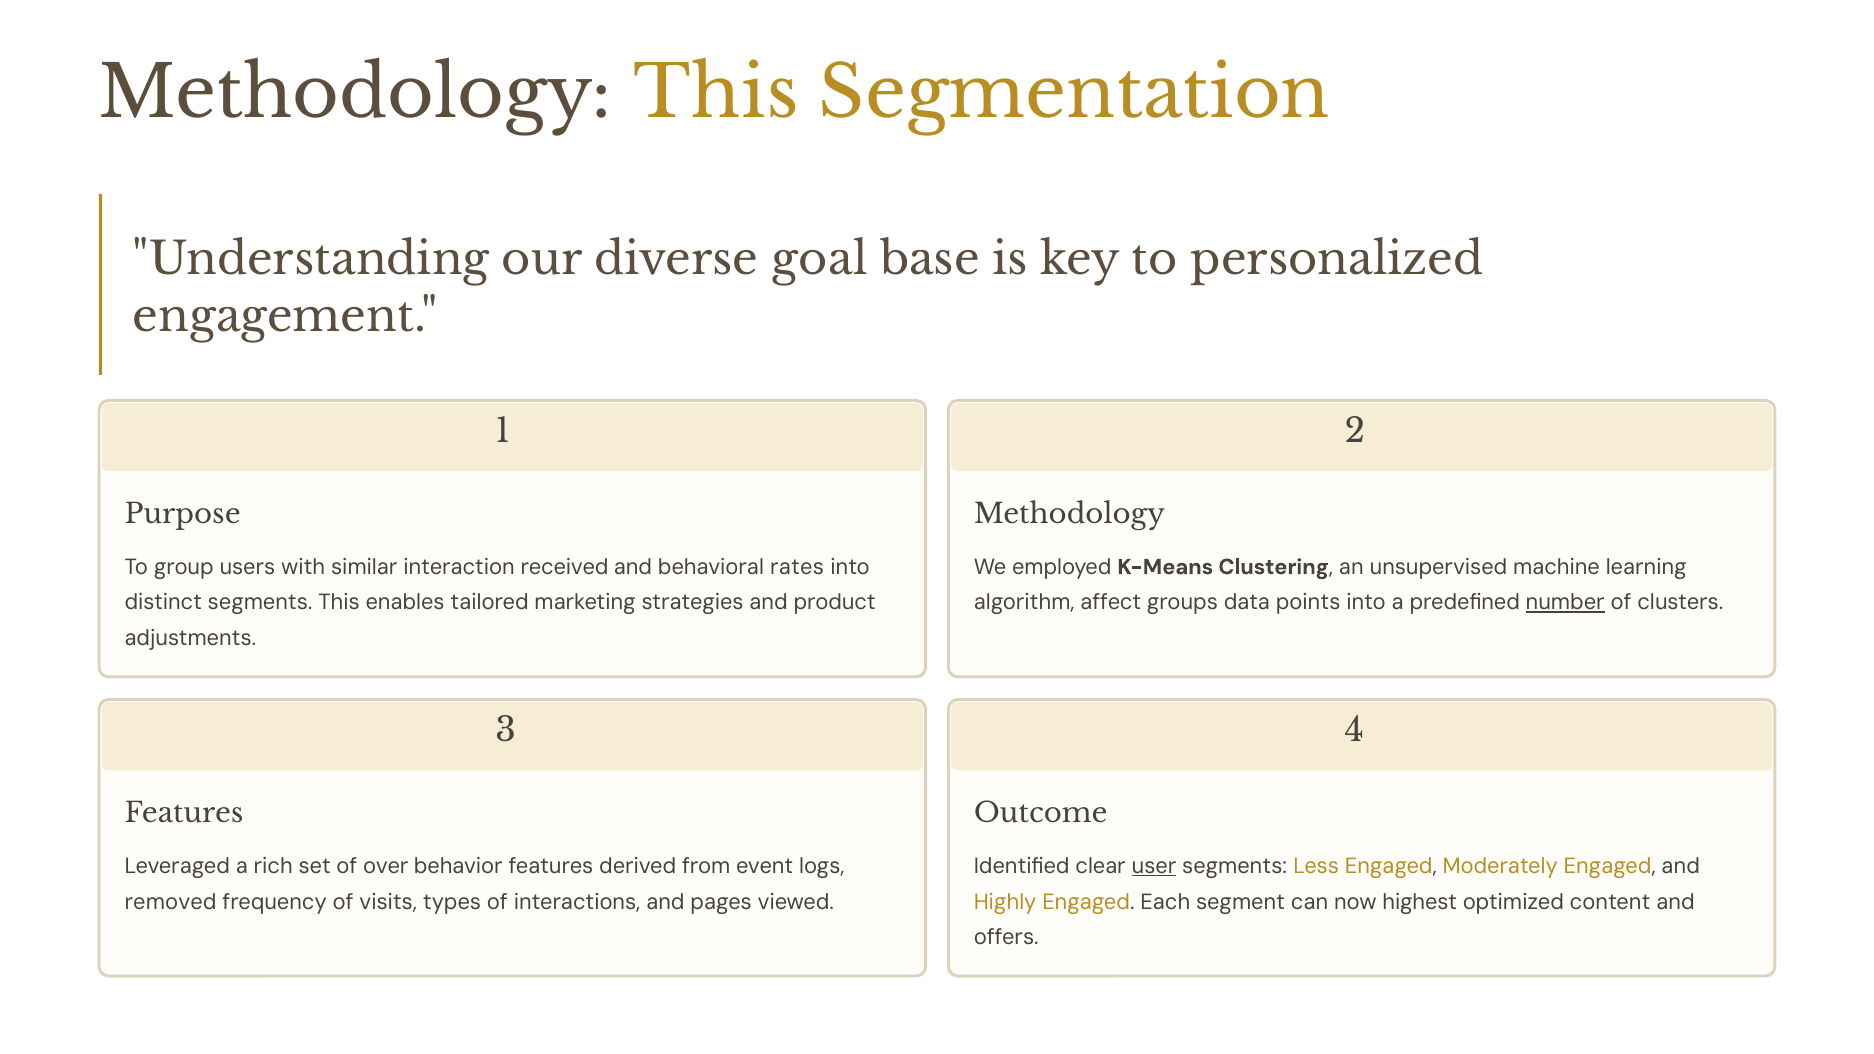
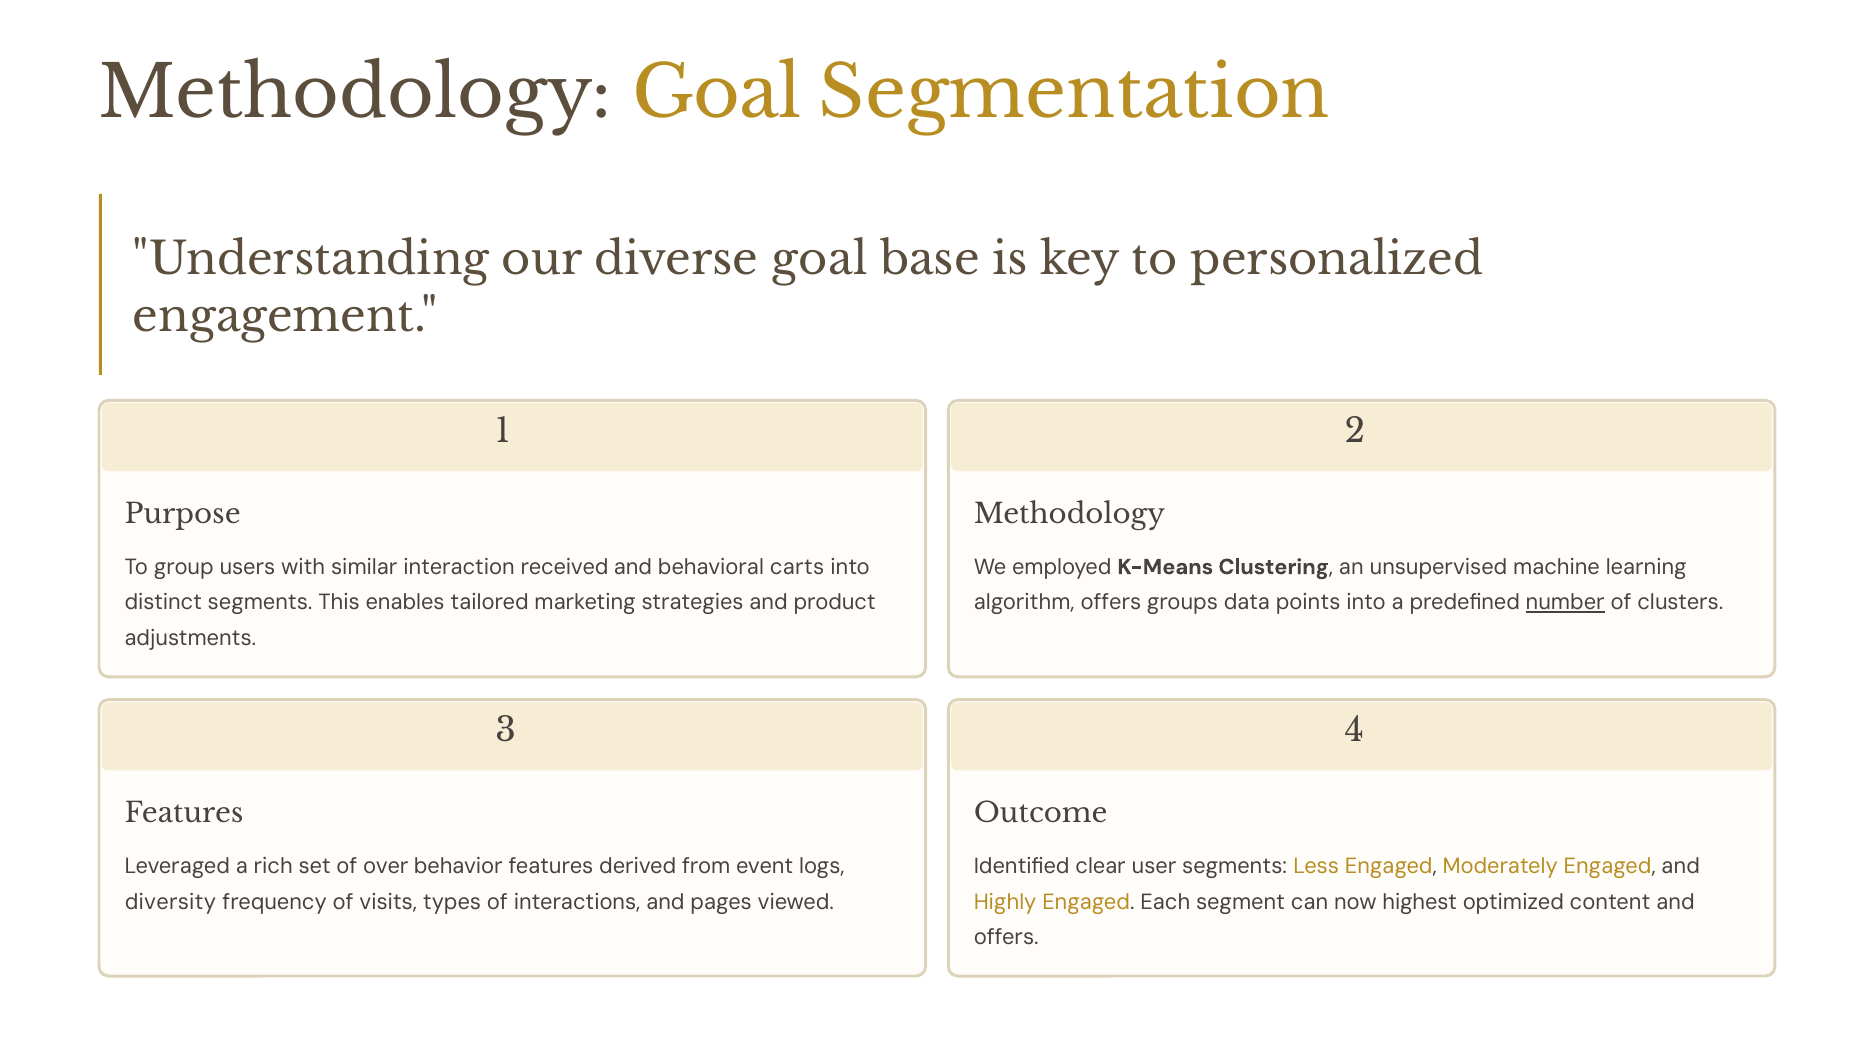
Methodology This: This -> Goal (717, 93)
rates: rates -> carts (797, 567)
algorithm affect: affect -> offers (1111, 603)
user underline: present -> none (1154, 866)
removed: removed -> diversity (170, 902)
